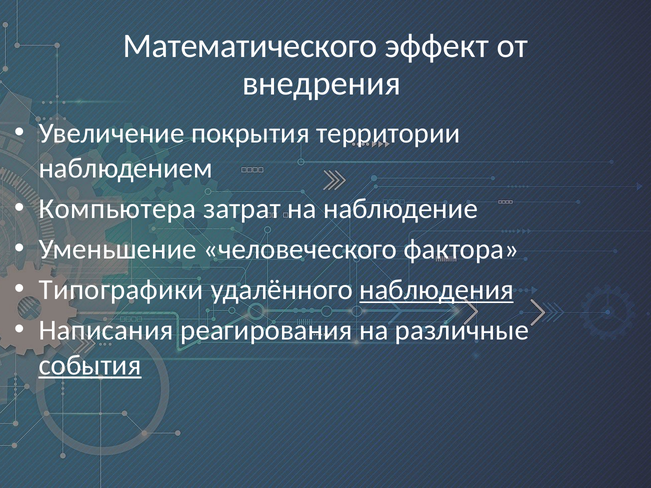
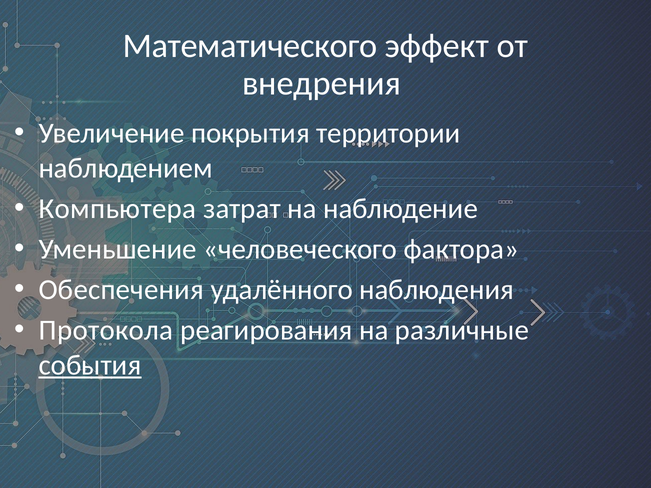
Типографики: Типографики -> Обеспечения (121, 290)
наблюдения underline: present -> none (437, 290)
Написания: Написания -> Протокола (106, 330)
